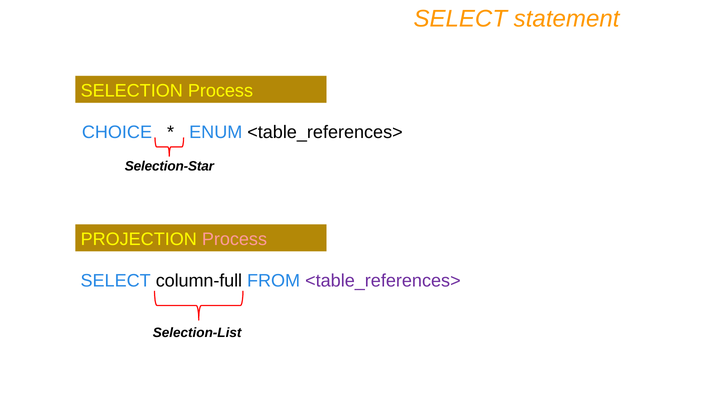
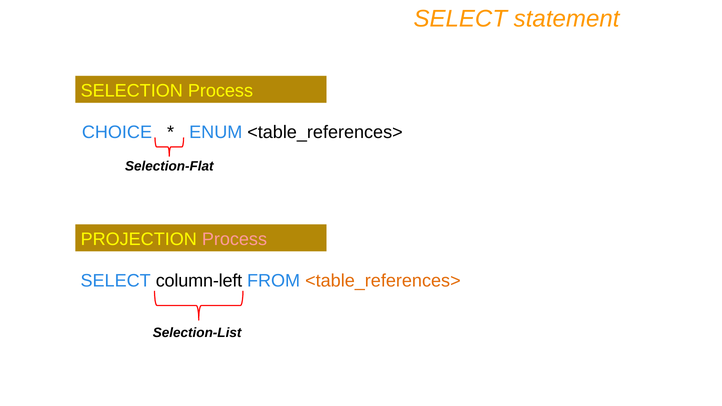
Selection-Star: Selection-Star -> Selection-Flat (169, 166)
column-full: column-full -> column-left (199, 281)
<table_references> colour: purple -> orange (383, 281)
